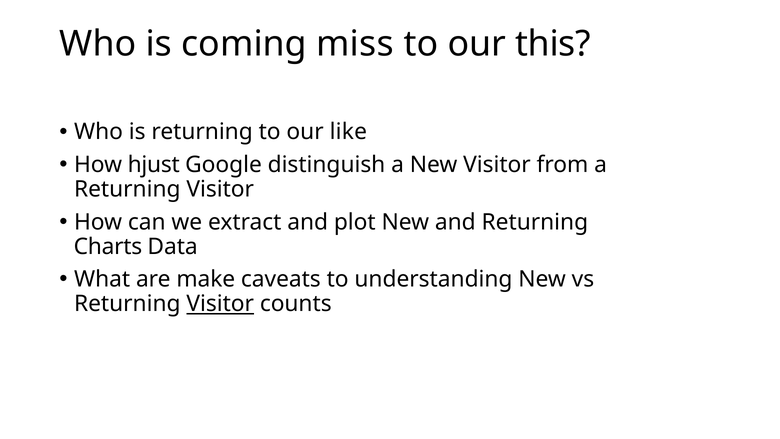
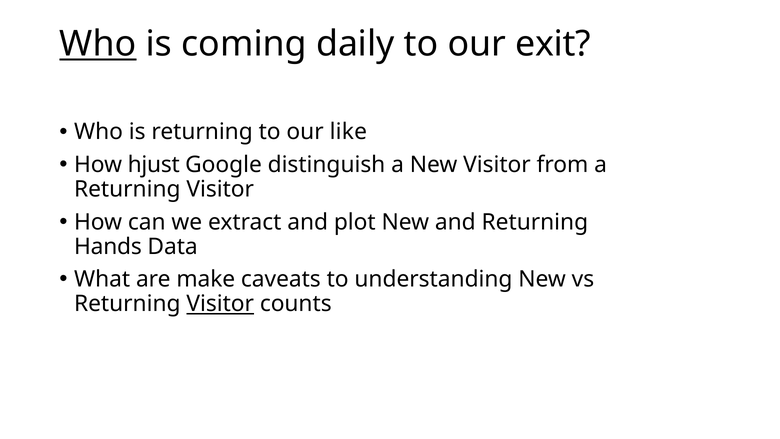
Who underline: none -> present (98, 44)
miss: miss -> daily (355, 44)
this: this -> exit (553, 44)
Charts: Charts -> Hands (108, 246)
